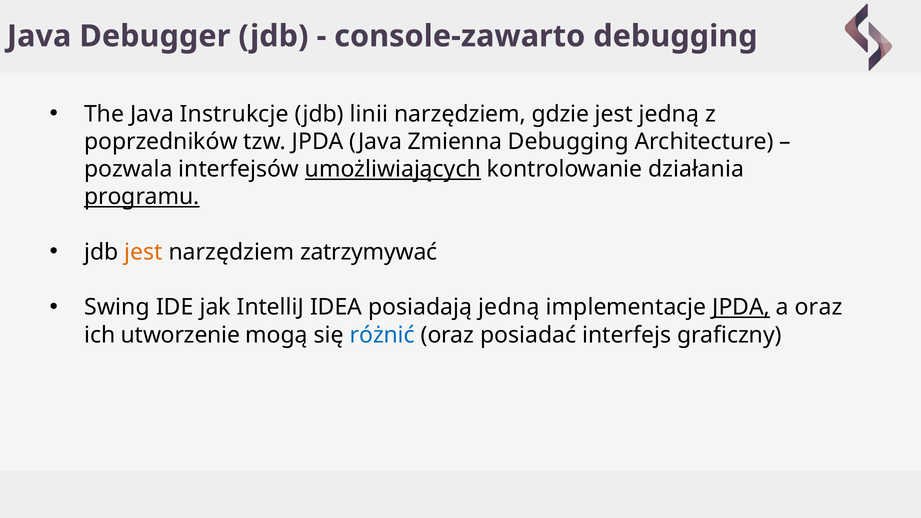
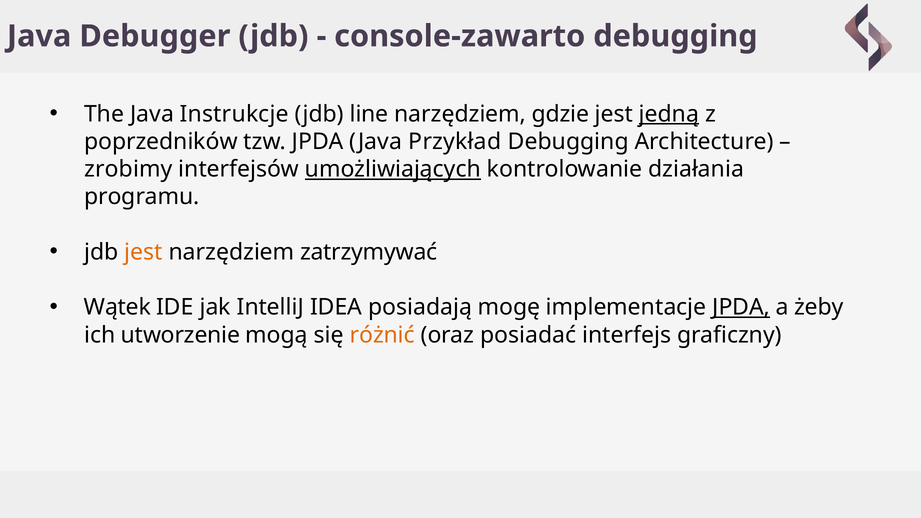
linii: linii -> line (369, 114)
jedną underline: none -> present (669, 114)
Zmienna: Zmienna -> Przykład (455, 142)
pozwala: pozwala -> zrobimy (128, 169)
programu underline: present -> none (142, 197)
Swing: Swing -> Wątek (117, 307)
posiadają jedną: jedną -> mogę (509, 307)
a oraz: oraz -> żeby (819, 307)
różnić colour: blue -> orange (382, 335)
